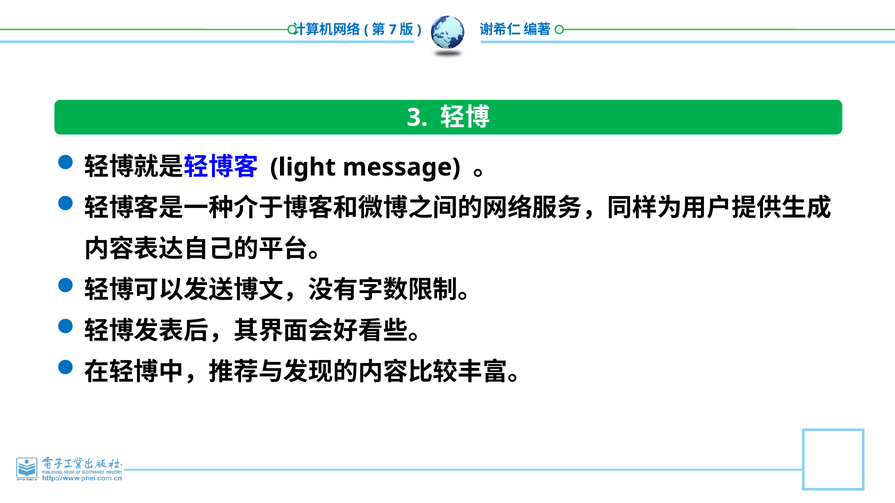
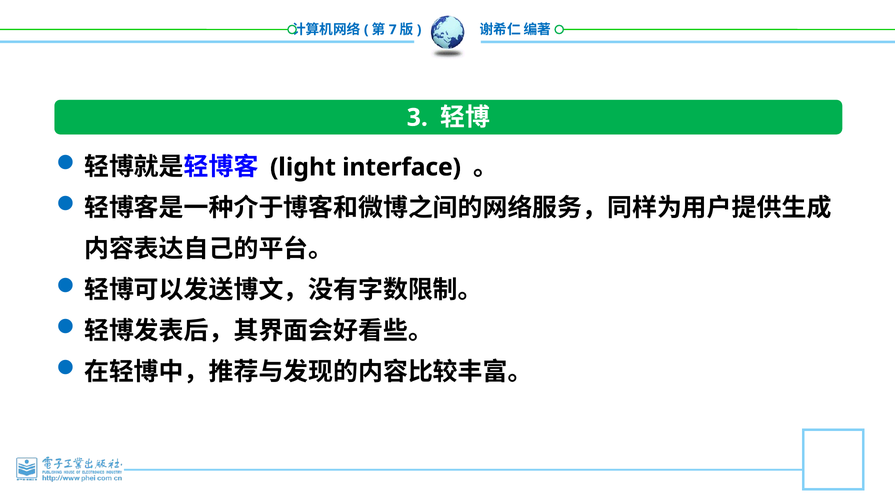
message: message -> interface (402, 167)
